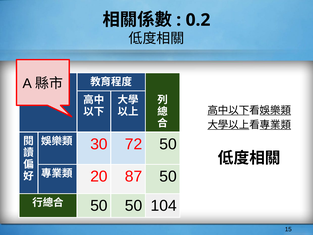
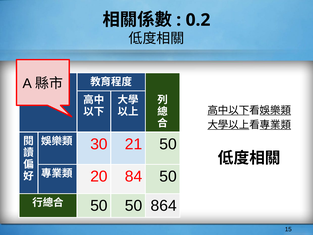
72: 72 -> 21 (134, 144)
87: 87 -> 84 (134, 176)
104: 104 -> 864 (164, 206)
